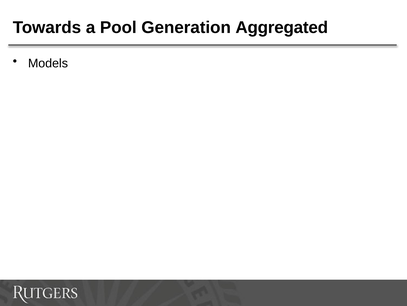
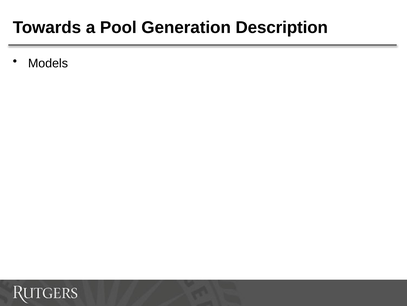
Aggregated: Aggregated -> Description (282, 27)
